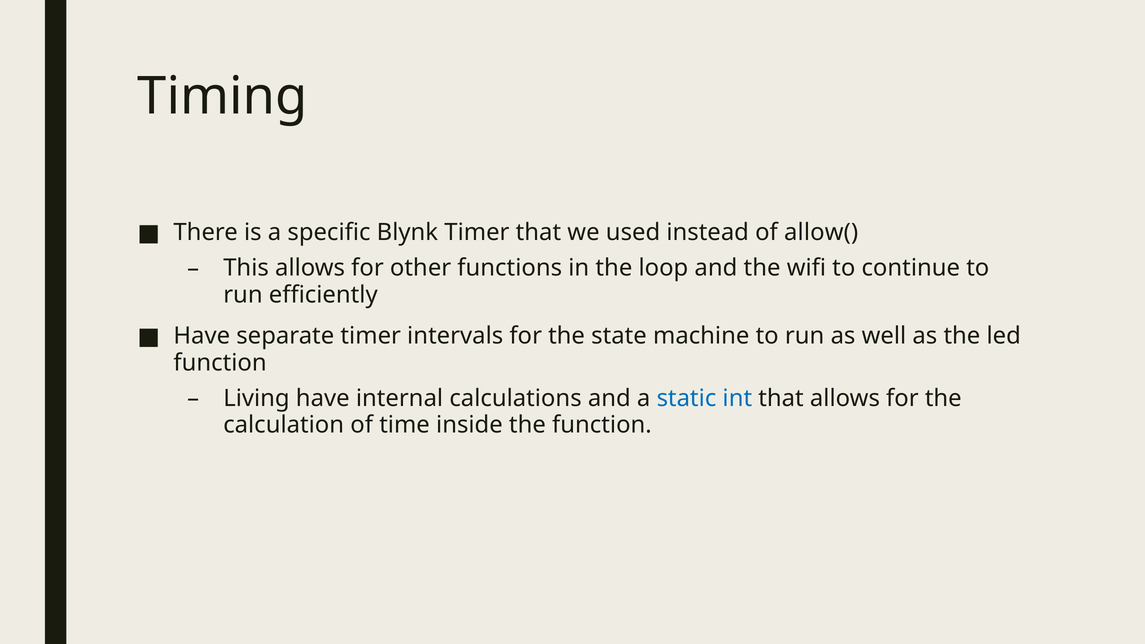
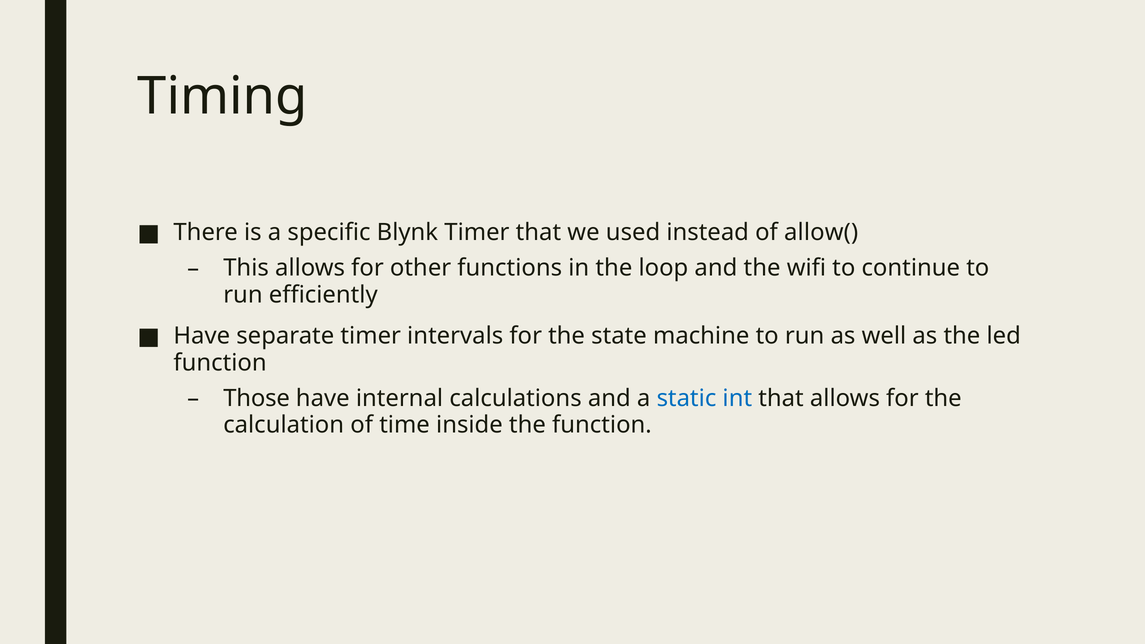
Living: Living -> Those (257, 398)
